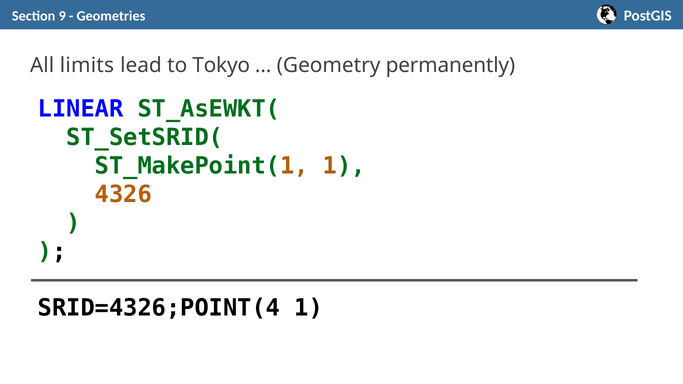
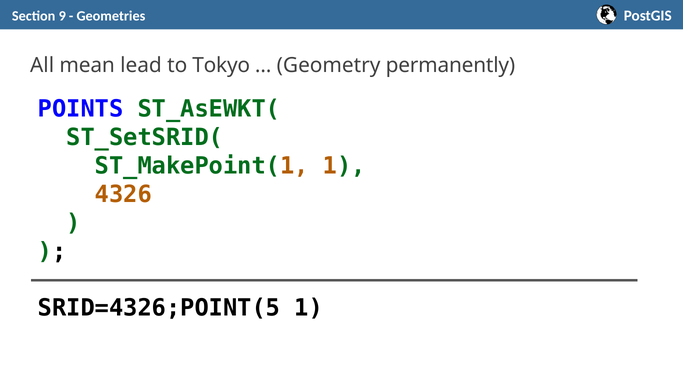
limits: limits -> mean (87, 65)
LINEAR: LINEAR -> POINTS (81, 109)
SRID=4326;POINT(4: SRID=4326;POINT(4 -> SRID=4326;POINT(5 (159, 308)
